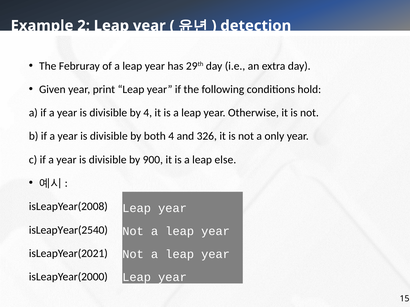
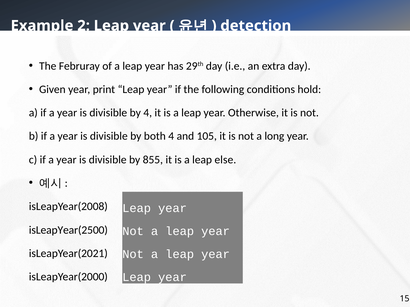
326: 326 -> 105 (207, 136)
only: only -> long (274, 136)
900: 900 -> 855 (153, 160)
isLeapYear(2540: isLeapYear(2540 -> isLeapYear(2500 (68, 230)
